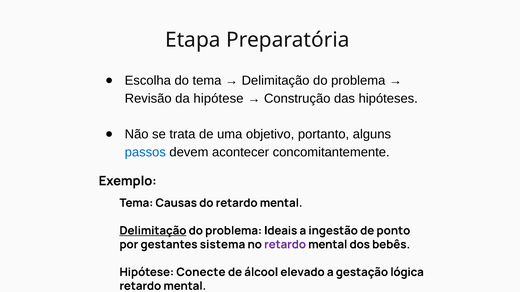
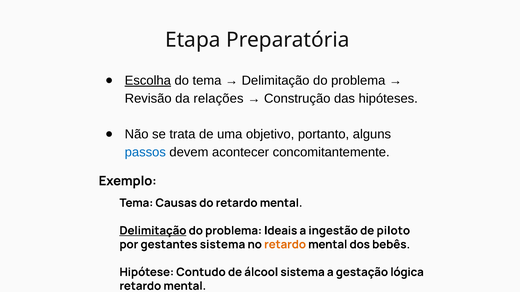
Escolha underline: none -> present (148, 81)
da hipótese: hipótese -> relações (219, 99)
ponto: ponto -> piloto (393, 231)
retardo colour: purple -> orange (285, 245)
Conecte: Conecte -> Contudo (201, 273)
álcool elevado: elevado -> sistema (303, 273)
